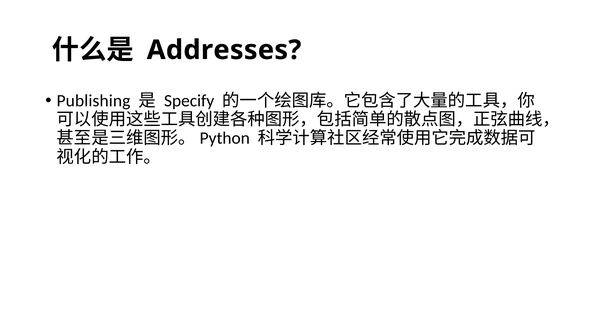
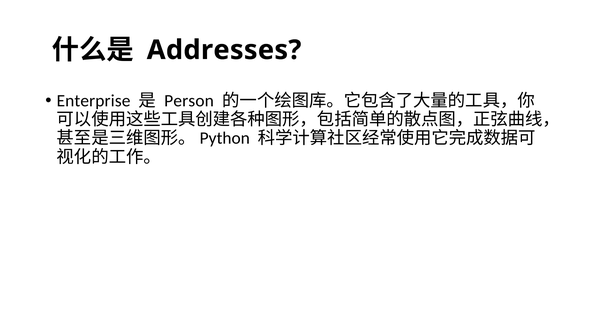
Publishing: Publishing -> Enterprise (94, 101)
Specify: Specify -> Person (189, 101)
